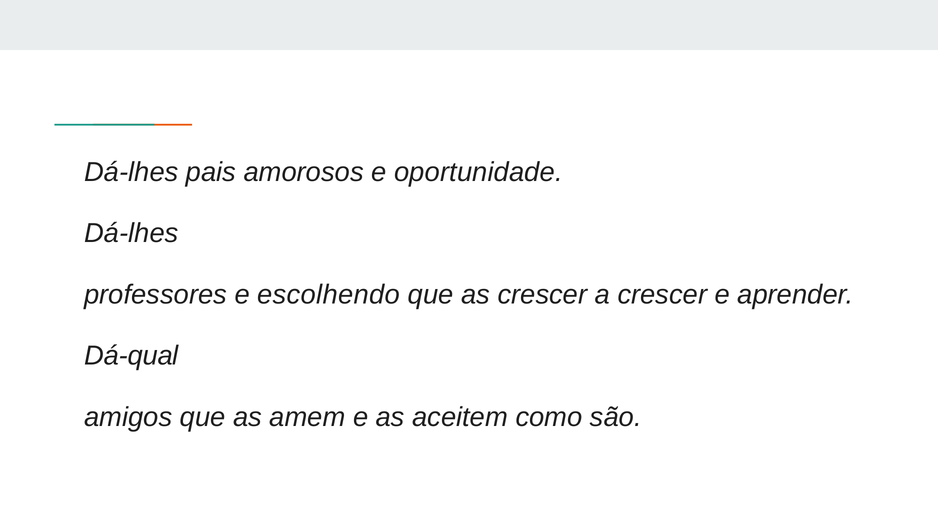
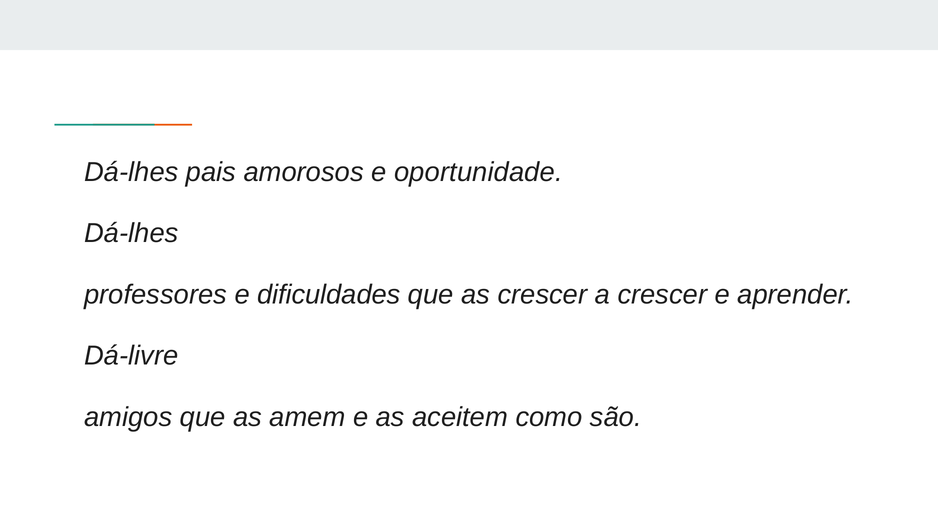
escolhendo: escolhendo -> dificuldades (329, 294)
Dá-qual: Dá-qual -> Dá-livre (131, 356)
